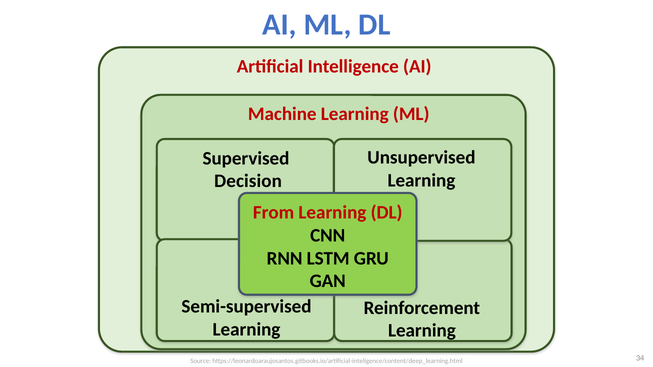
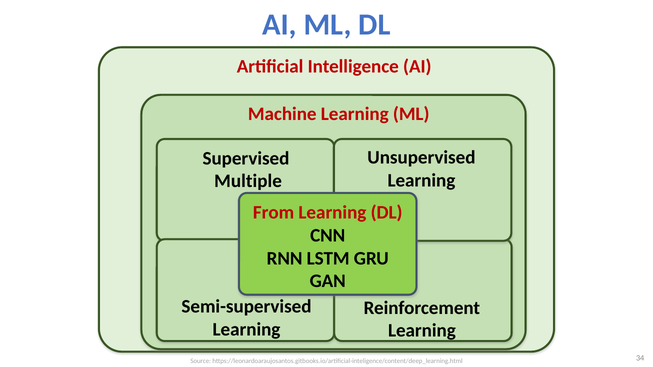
Decision: Decision -> Multiple (248, 181)
